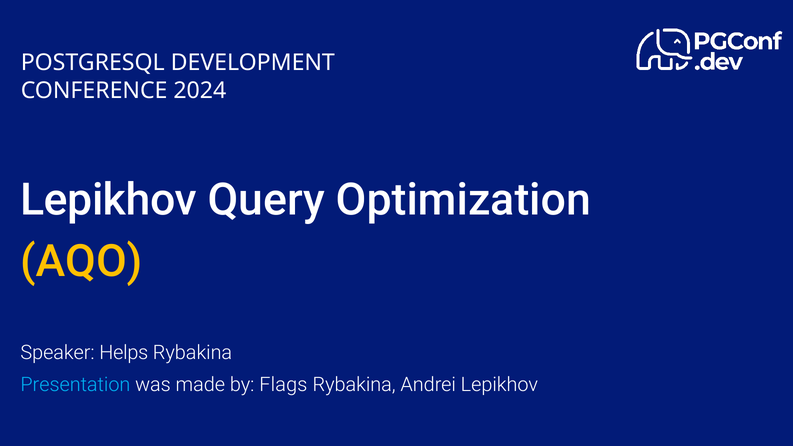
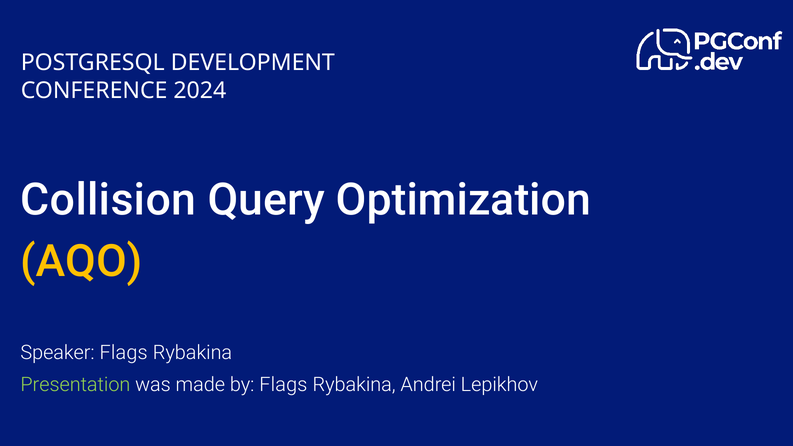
Lepikhov: Lepikhov -> Collision (108, 200)
Speaker Helps: Helps -> Flags (124, 353)
Presentation colour: light blue -> light green (75, 385)
